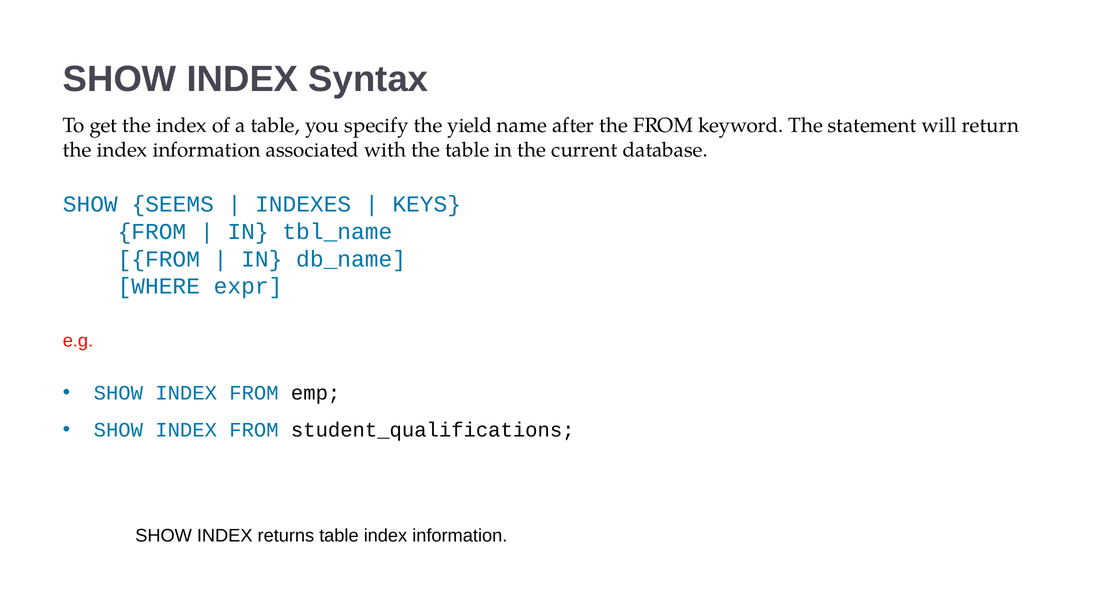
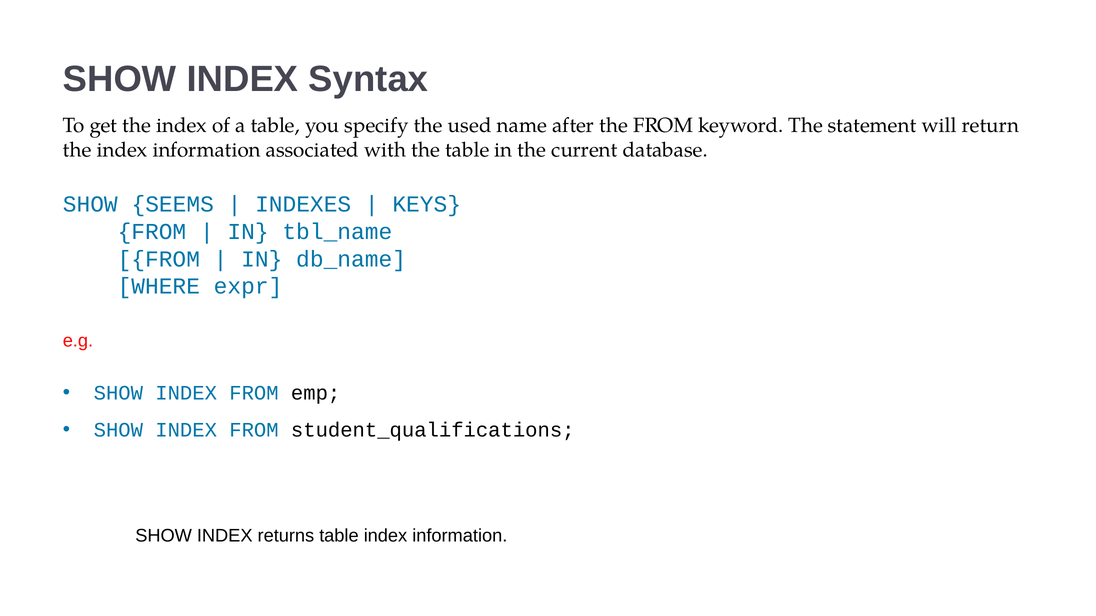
yield: yield -> used (470, 126)
